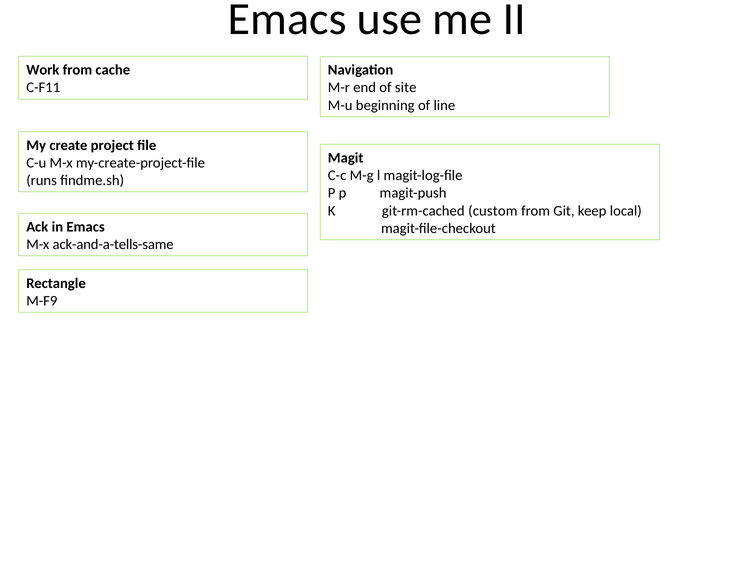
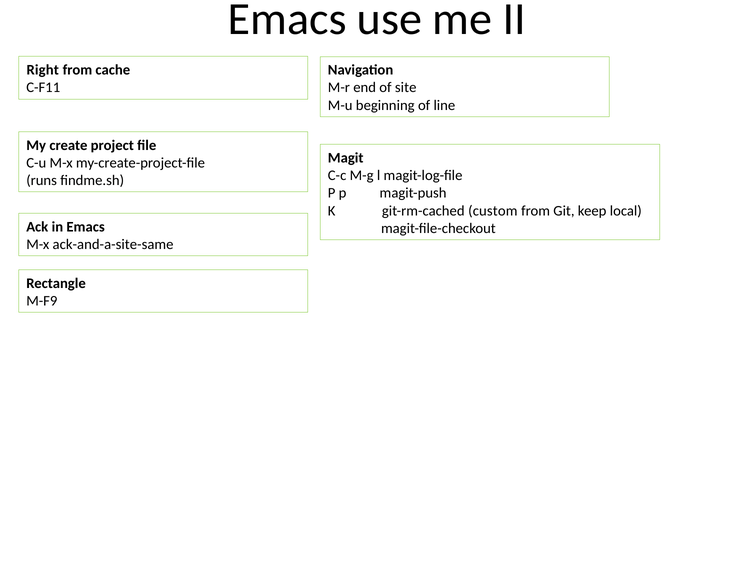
Work: Work -> Right (43, 70)
ack-and-a-tells-same: ack-and-a-tells-same -> ack-and-a-site-same (113, 245)
